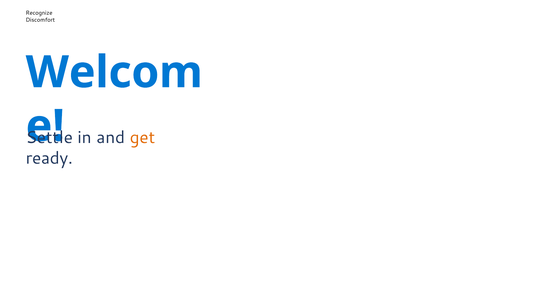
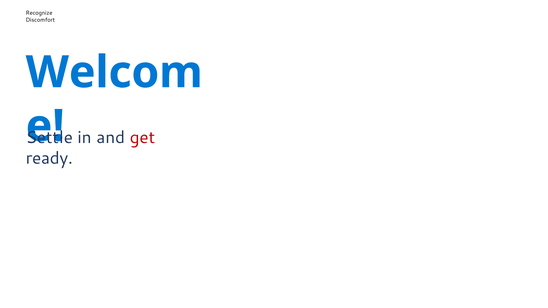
get colour: orange -> red (143, 138)
